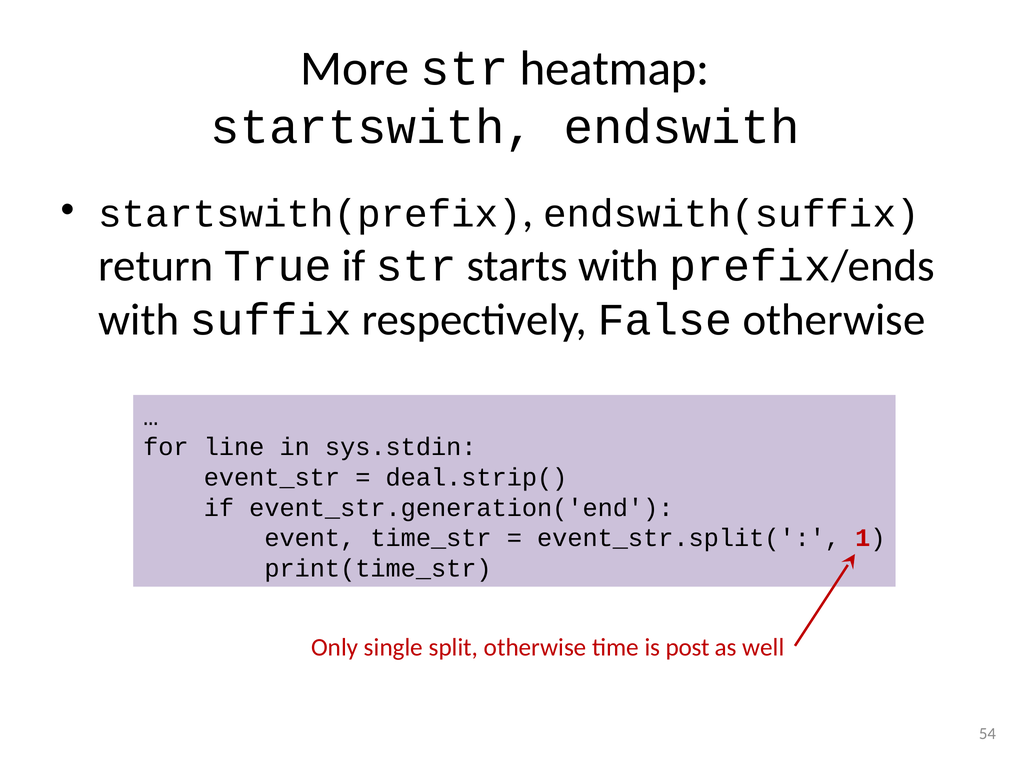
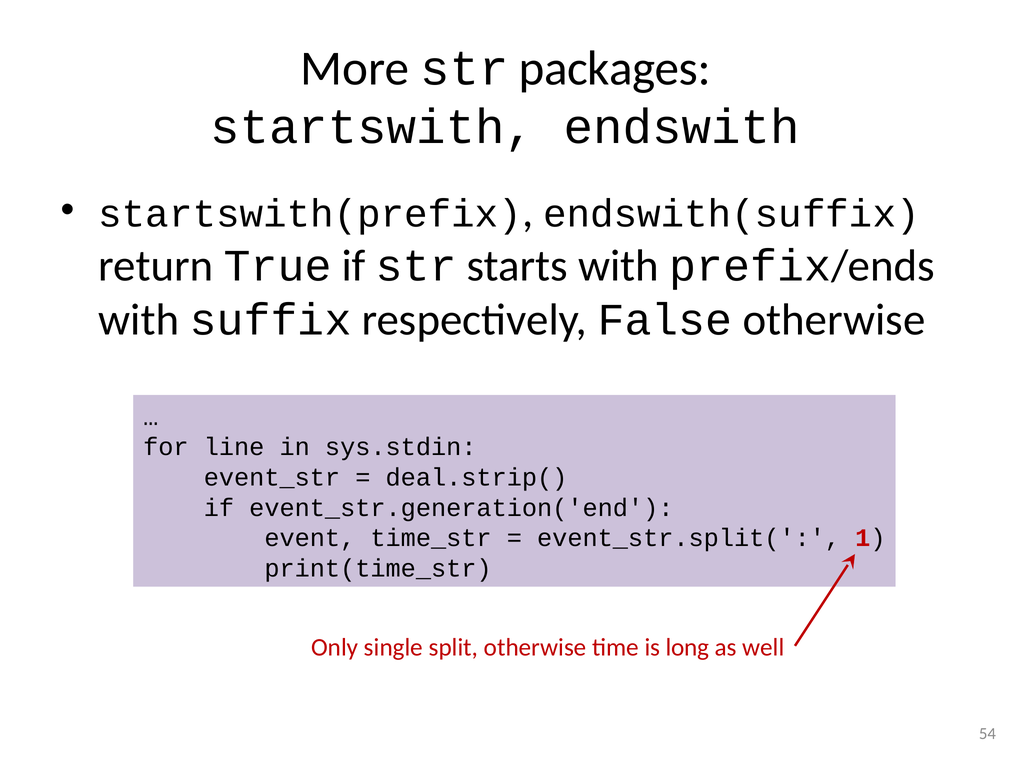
heatmap: heatmap -> packages (615, 68)
post: post -> long (688, 647)
